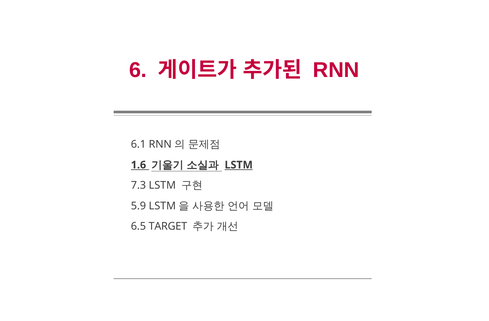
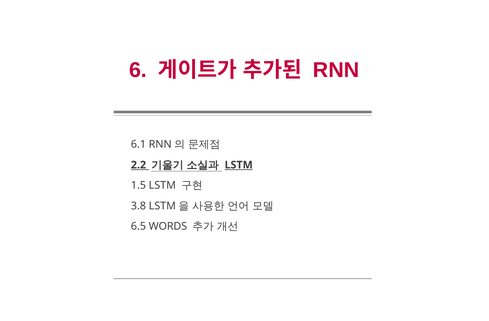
1.6: 1.6 -> 2.2 (138, 165)
7.3: 7.3 -> 1.5 (138, 185)
5.9: 5.9 -> 3.8 (138, 206)
TARGET: TARGET -> WORDS (168, 226)
